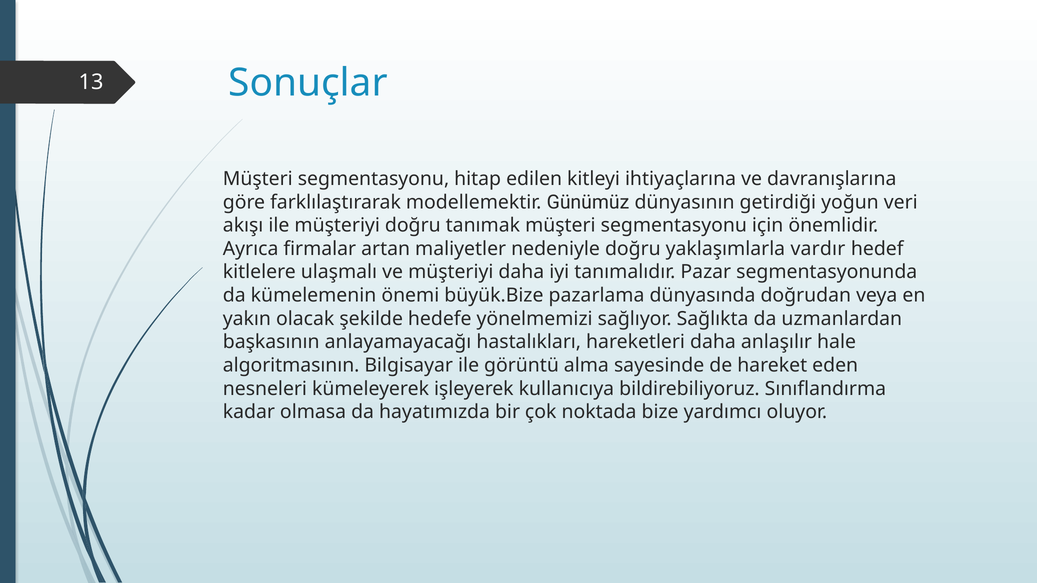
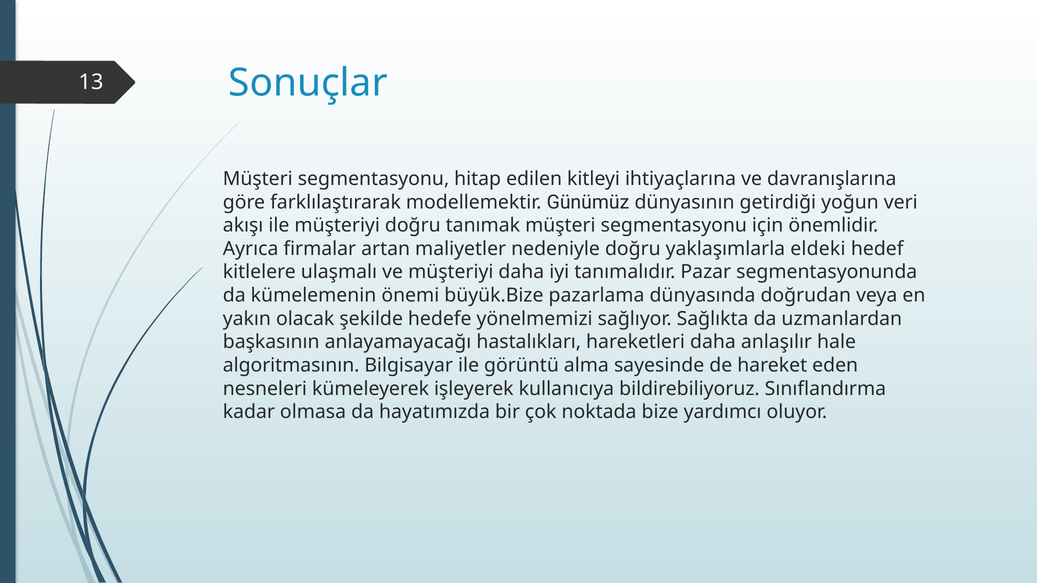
vardır: vardır -> eldeki (818, 249)
